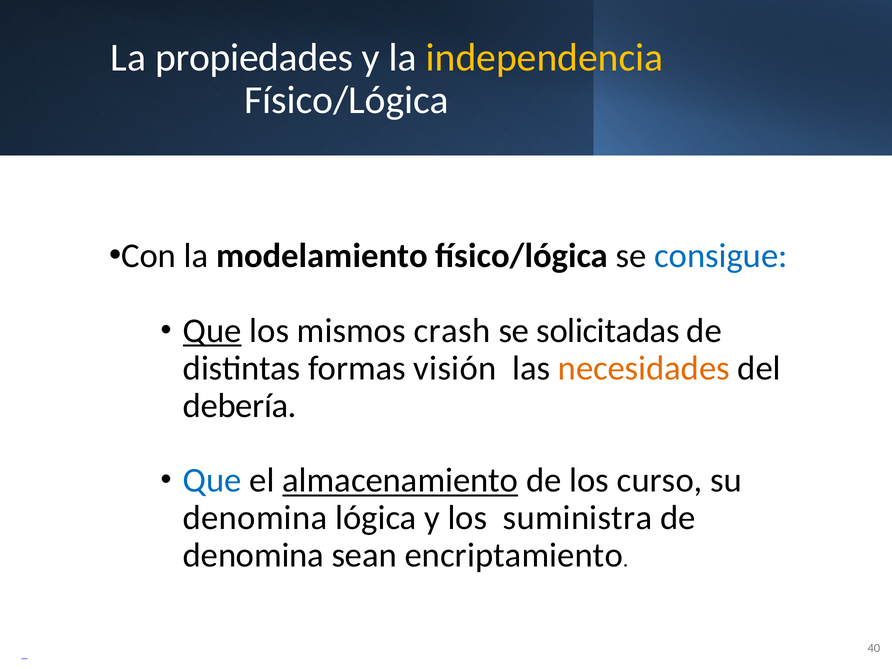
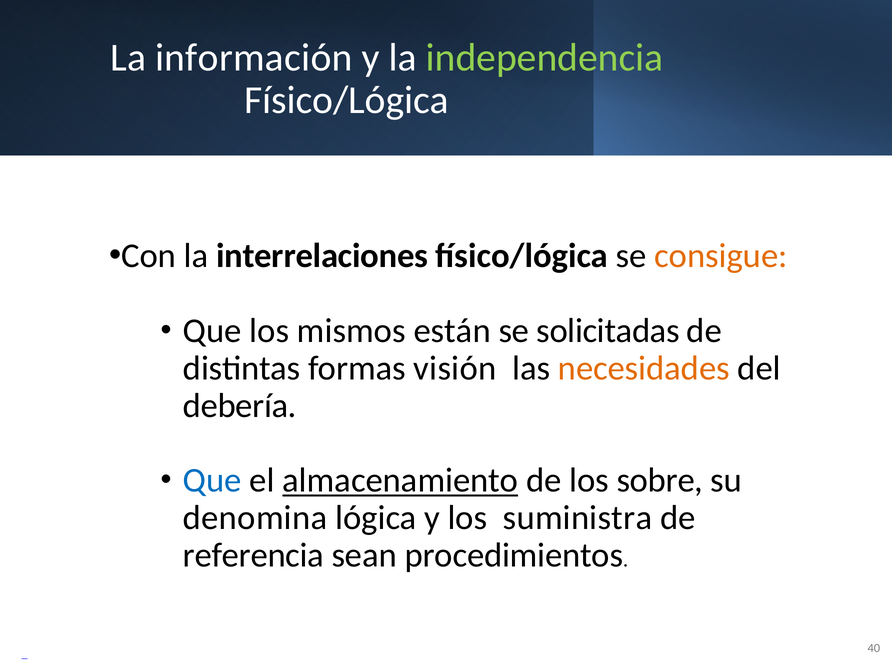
propiedades: propiedades -> información (254, 57)
independencia colour: yellow -> light green (545, 57)
modelamiento: modelamiento -> interrelaciones (322, 256)
consigue colour: blue -> orange (721, 256)
Que underline: present -> none (212, 331)
crash: crash -> están (452, 331)
curso: curso -> sobre (660, 480)
denomina: denomina -> referencia (253, 555)
encriptamiento: encriptamiento -> procedimientos (514, 555)
